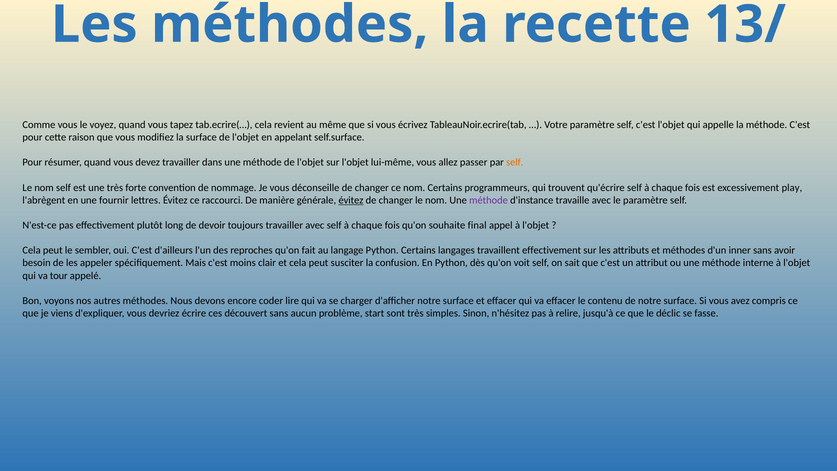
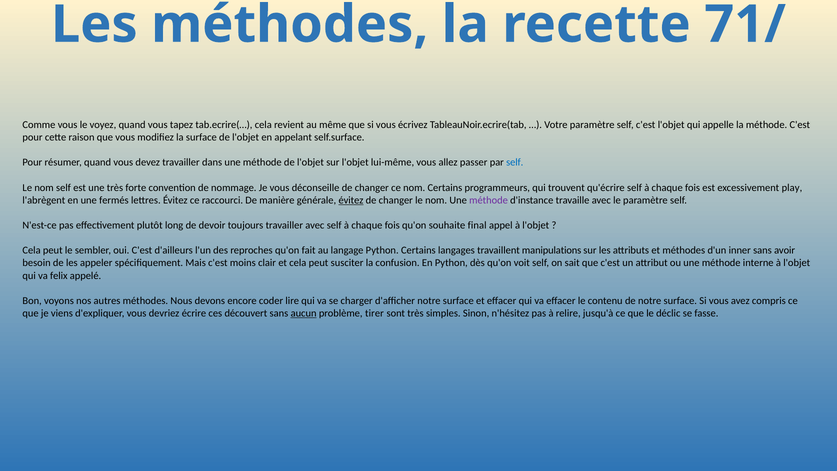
13/: 13/ -> 71/ (745, 25)
self colour: orange -> blue (515, 162)
fournir: fournir -> fermés (114, 200)
travaillent effectivement: effectivement -> manipulations (552, 250)
tour: tour -> felix (59, 275)
aucun underline: none -> present (304, 313)
start: start -> tirer (374, 313)
